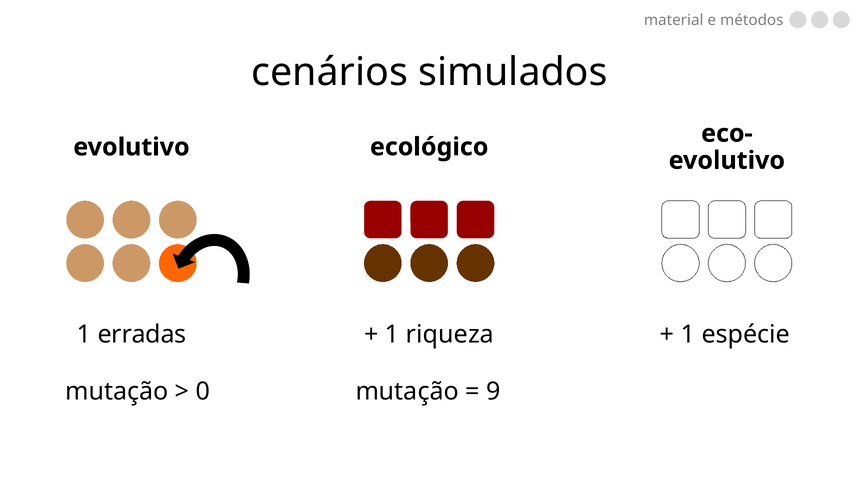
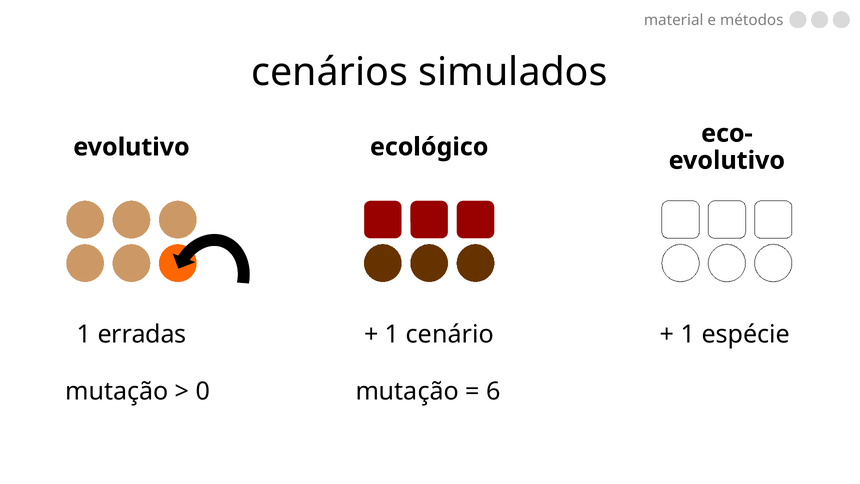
riqueza: riqueza -> cenário (450, 334)
9: 9 -> 6 (493, 391)
